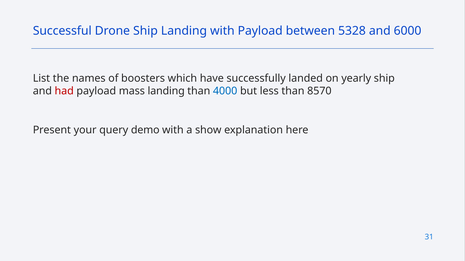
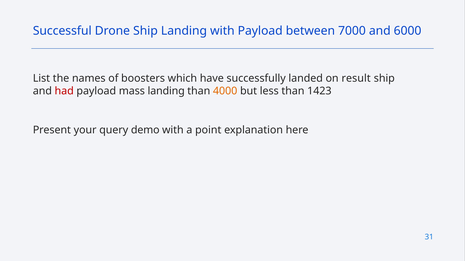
5328: 5328 -> 7000 (352, 31)
yearly: yearly -> result (356, 78)
4000 colour: blue -> orange (225, 91)
8570: 8570 -> 1423 (319, 91)
show: show -> point (208, 130)
